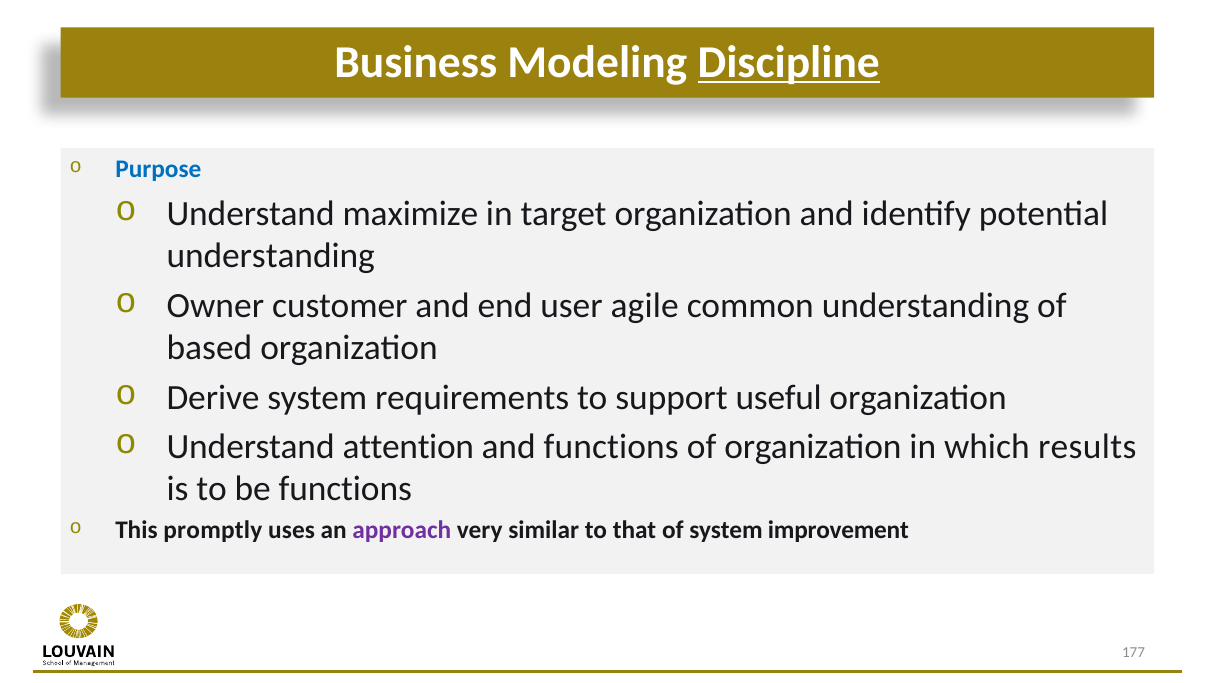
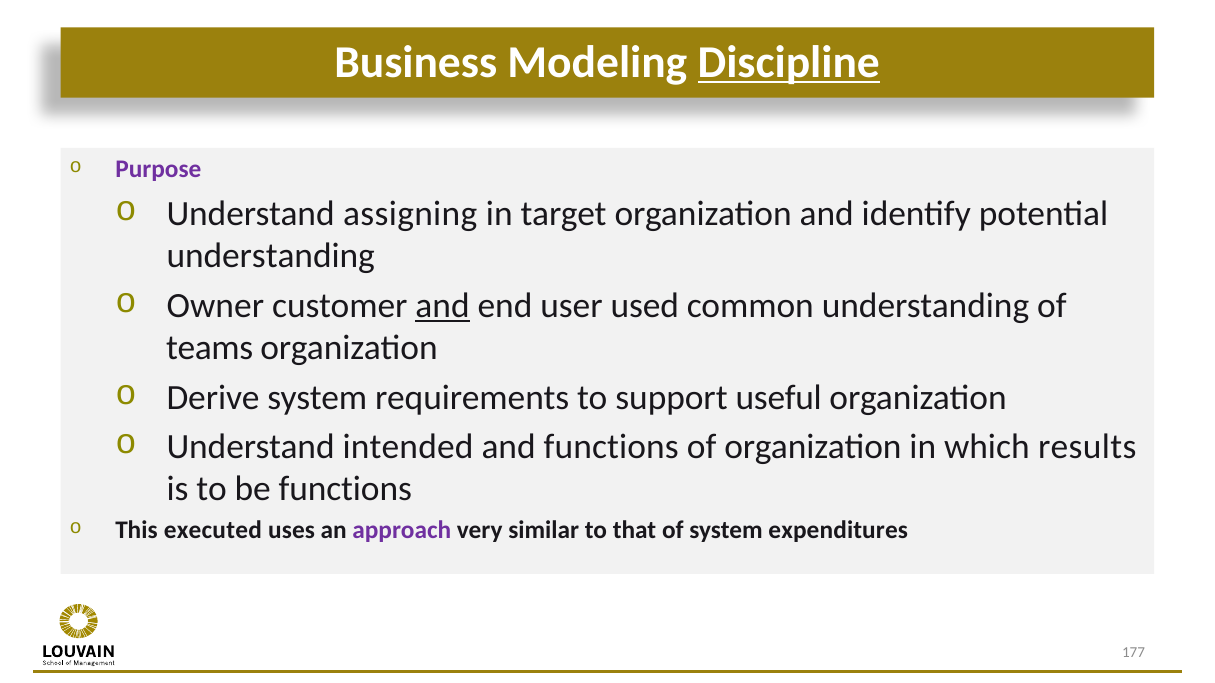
Purpose colour: blue -> purple (158, 169)
maximize: maximize -> assigning (410, 214)
and underline: none -> present (443, 306)
agile: agile -> used (645, 306)
based: based -> teams (210, 348)
attention: attention -> intended (408, 447)
promptly: promptly -> executed (213, 530)
improvement: improvement -> expenditures (838, 530)
